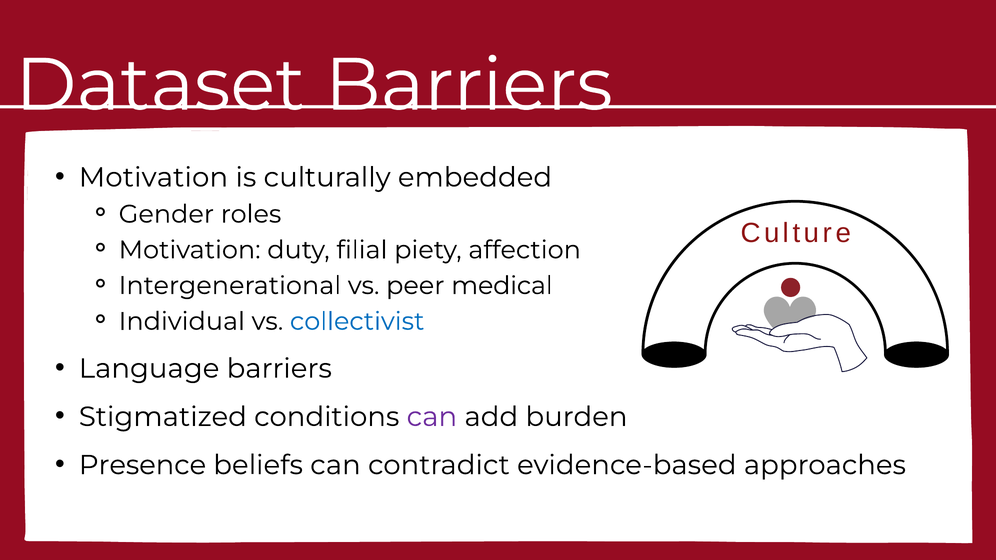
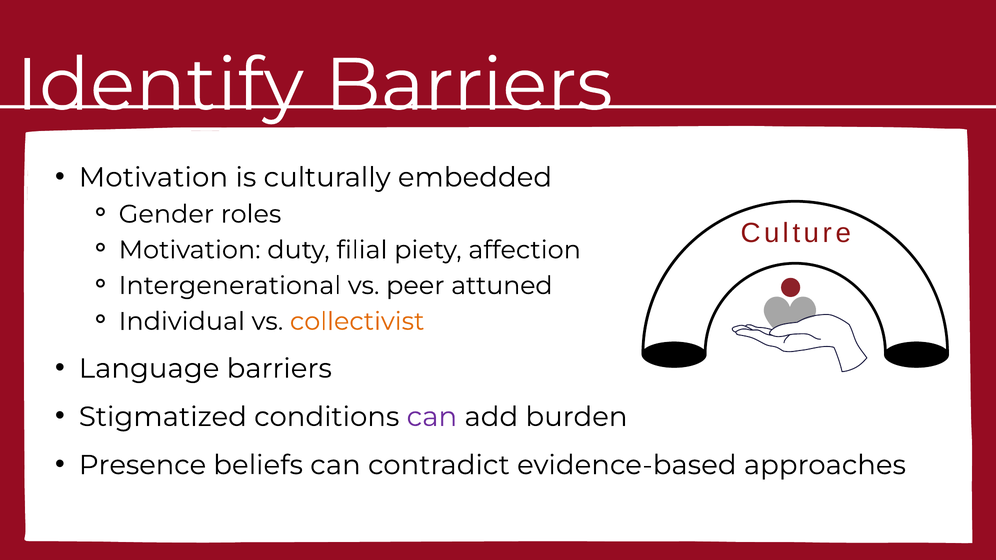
Dataset: Dataset -> Identify (160, 85)
medical: medical -> attuned (502, 286)
collectivist colour: blue -> orange (357, 321)
